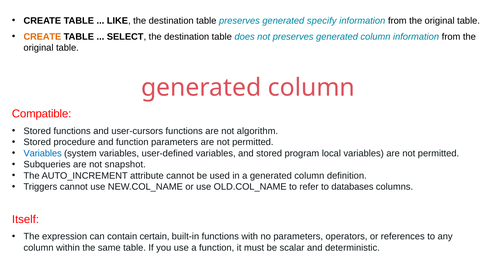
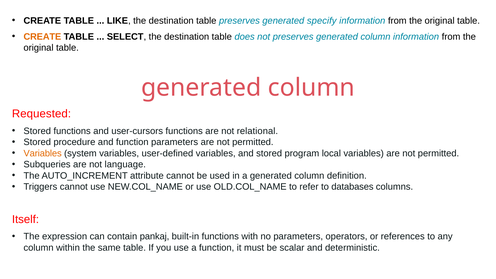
Compatible: Compatible -> Requested (41, 114)
algorithm: algorithm -> relational (257, 131)
Variables colour: blue -> orange (43, 153)
snapshot: snapshot -> language (125, 164)
certain: certain -> pankaj (155, 236)
